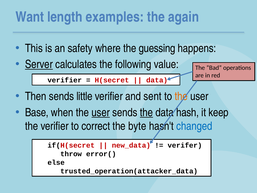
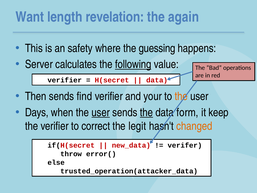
examples: examples -> revelation (115, 17)
Server underline: present -> none (39, 64)
following underline: none -> present (133, 64)
little: little -> find (84, 96)
sent: sent -> your (153, 96)
Base: Base -> Days (37, 112)
hash: hash -> form (187, 112)
byte: byte -> legit (137, 126)
changed colour: blue -> orange (194, 126)
